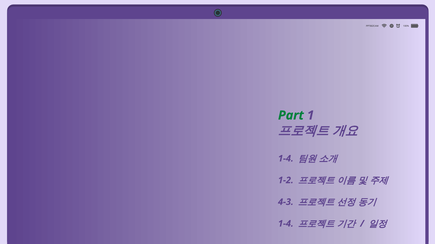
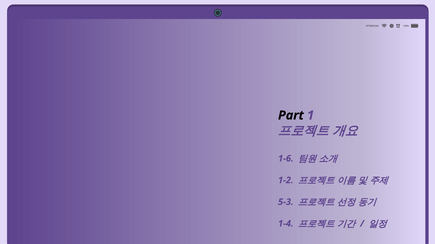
Part colour: green -> black (291, 116)
1-4: 1-4 -> 1-6 (286, 159)
4-3: 4-3 -> 5-3 (286, 202)
